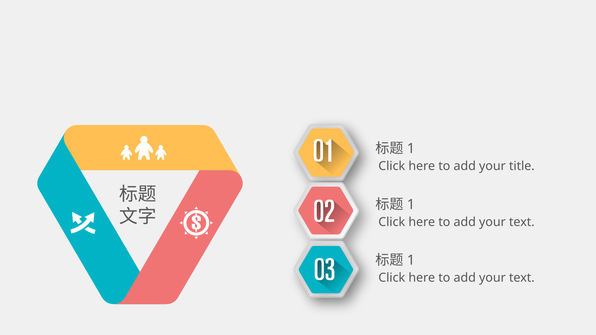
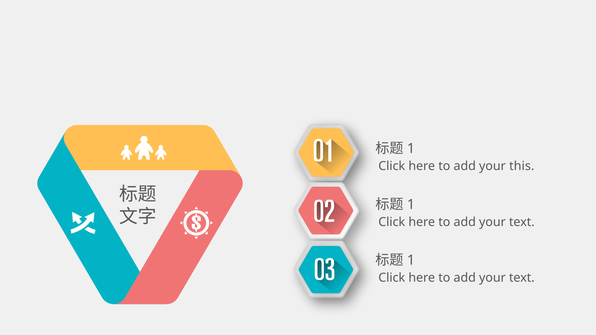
title: title -> this (522, 166)
